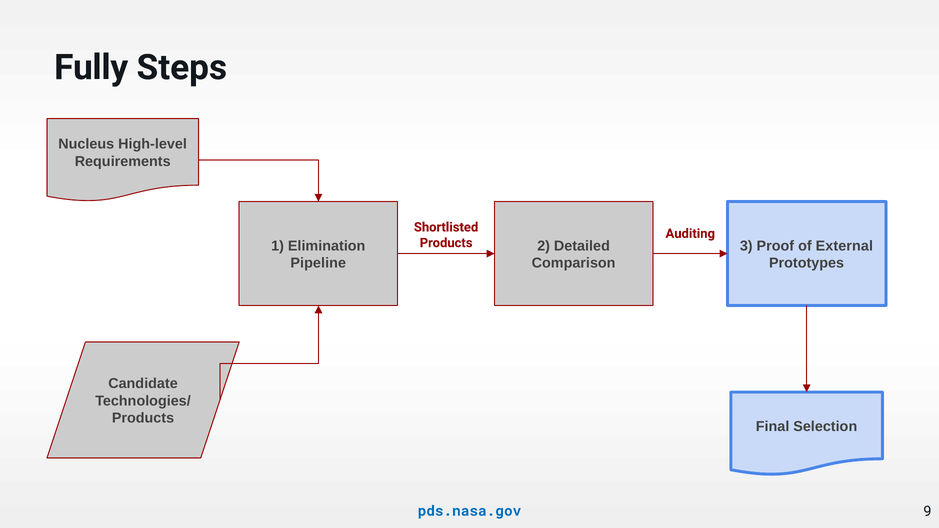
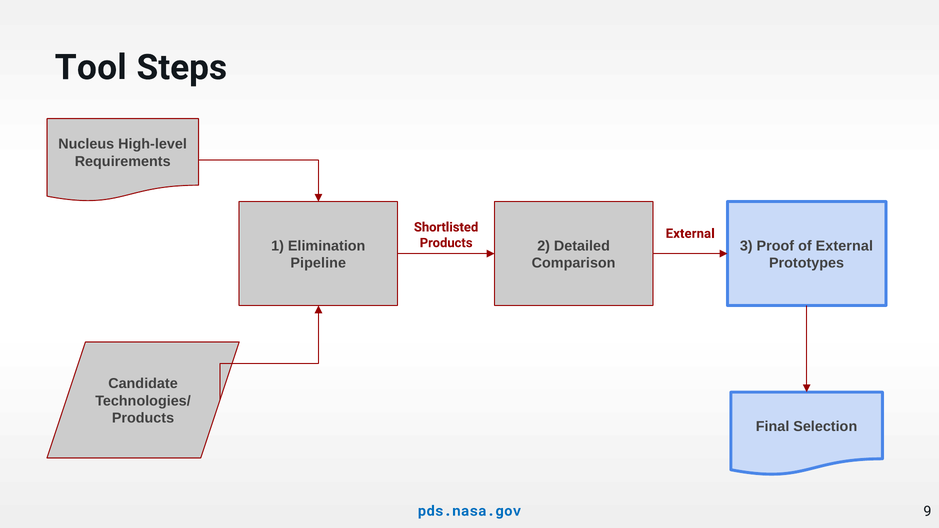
Fully: Fully -> Tool (91, 68)
Auditing: Auditing -> External (690, 234)
